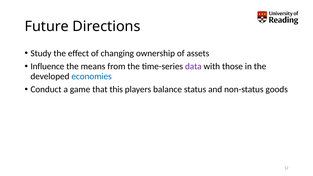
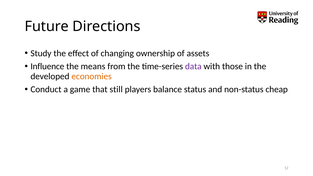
economies colour: blue -> orange (92, 76)
this: this -> still (116, 89)
goods: goods -> cheap (277, 89)
